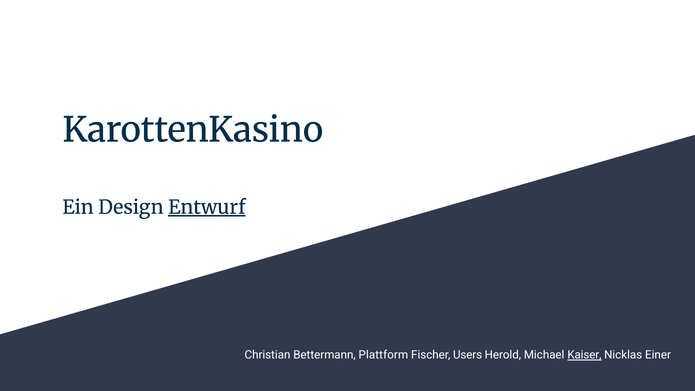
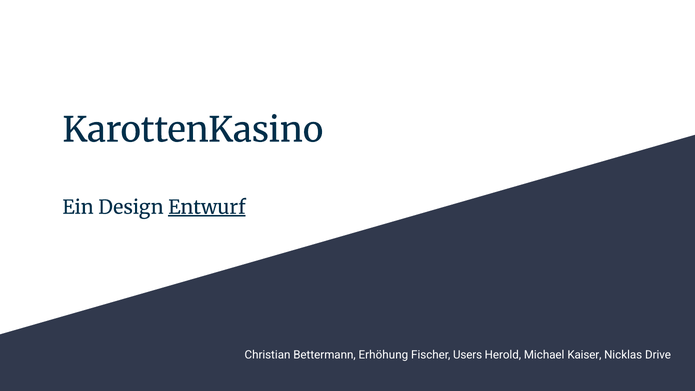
Plattform: Plattform -> Erhöhung (383, 355)
Kaiser underline: present -> none (584, 355)
Einer: Einer -> Drive (658, 355)
